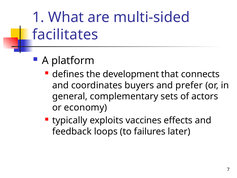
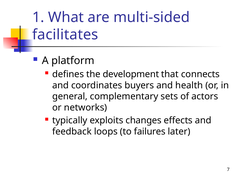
prefer: prefer -> health (189, 85)
economy: economy -> networks (86, 107)
vaccines: vaccines -> changes (144, 120)
